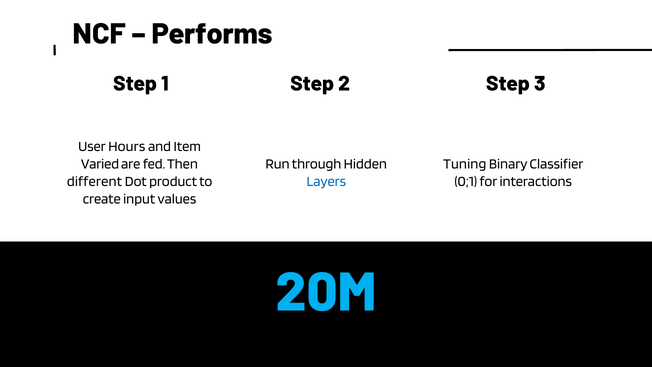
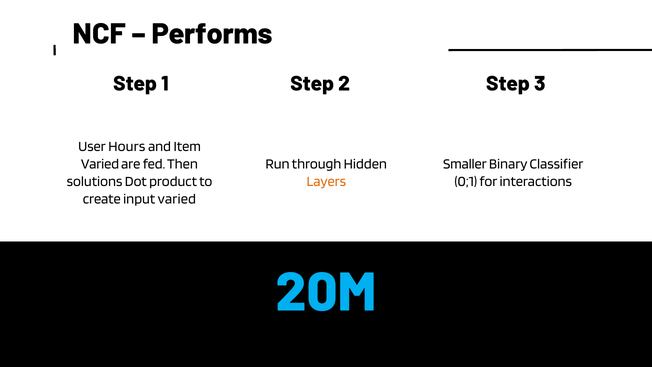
Tuning: Tuning -> Smaller (465, 164)
different: different -> solutions (95, 181)
Layers colour: blue -> orange (326, 181)
input values: values -> varied (177, 199)
